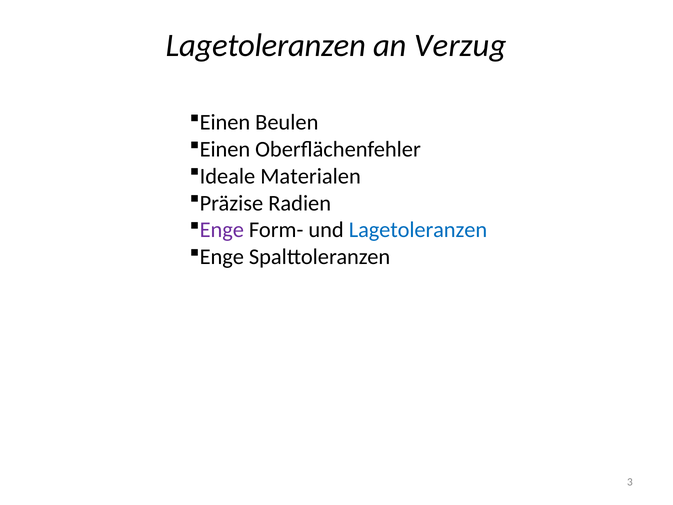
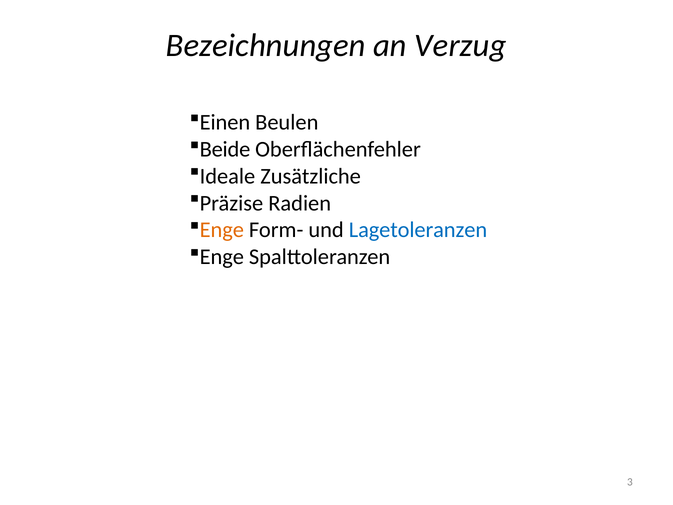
Lagetoleranzen: Lagetoleranzen -> Bezeichnungen (266, 45)
Einen: Einen -> Beide (225, 149)
Materialen: Materialen -> Zusätzliche (311, 176)
Enge colour: purple -> orange (222, 230)
